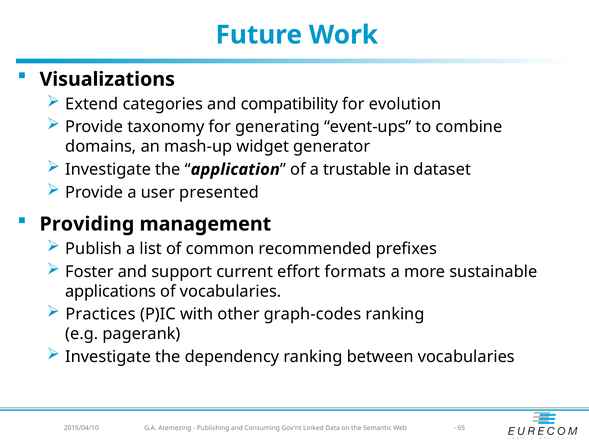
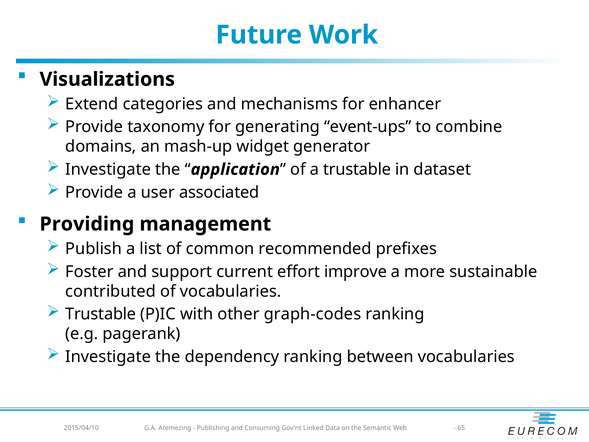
compatibility: compatibility -> mechanisms (289, 104)
evolution: evolution -> enhancer (405, 104)
presented: presented -> associated (219, 192)
formats: formats -> improve (356, 271)
applications: applications -> contributed (111, 291)
Practices: Practices -> Trustable (101, 314)
